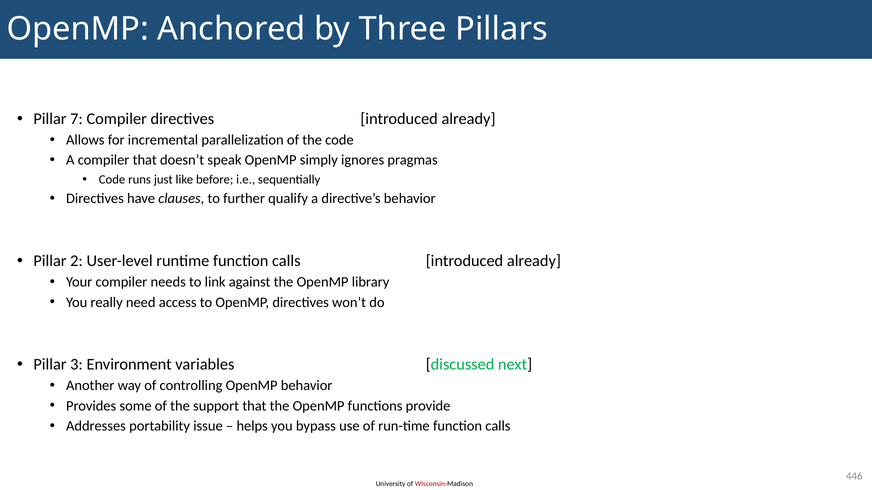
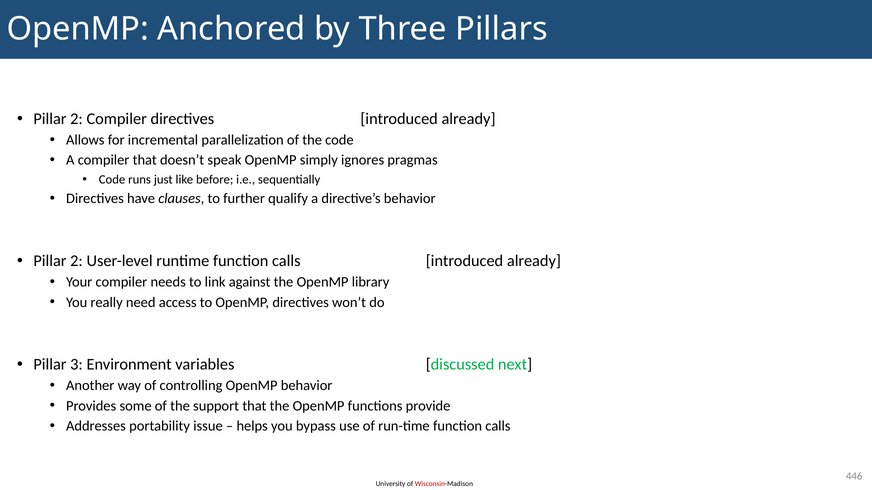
7: 7 -> 2 (77, 119)
